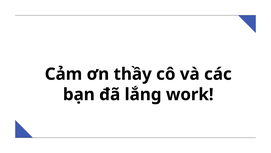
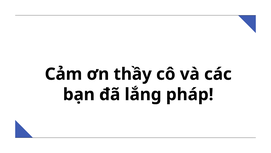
work: work -> pháp (190, 94)
